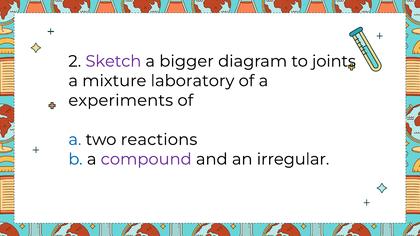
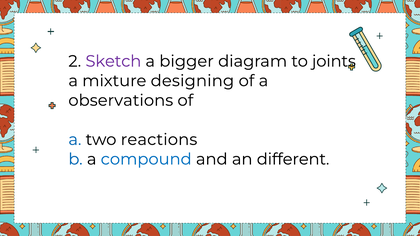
laboratory: laboratory -> designing (192, 81)
experiments: experiments -> observations (121, 101)
compound colour: purple -> blue (146, 159)
irregular: irregular -> different (293, 159)
